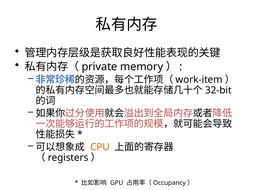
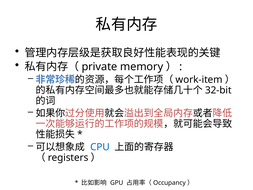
CPU colour: orange -> blue (100, 147)
